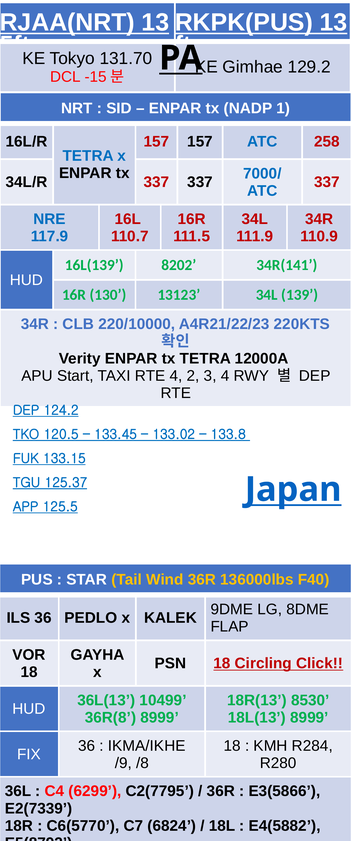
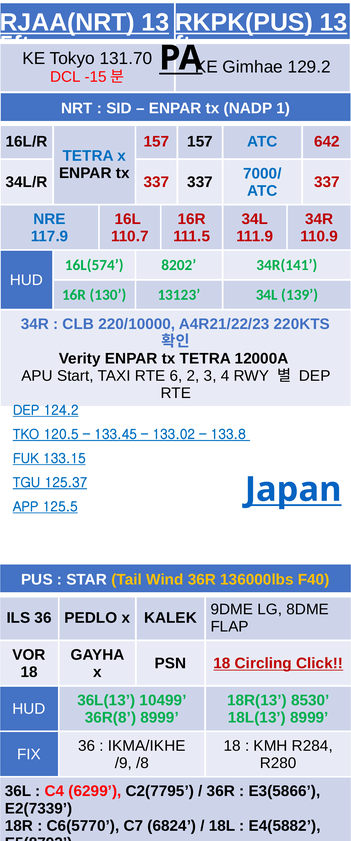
258: 258 -> 642 (327, 141)
16L(139: 16L(139 -> 16L(574 (94, 265)
RTE 4: 4 -> 6 (176, 375)
